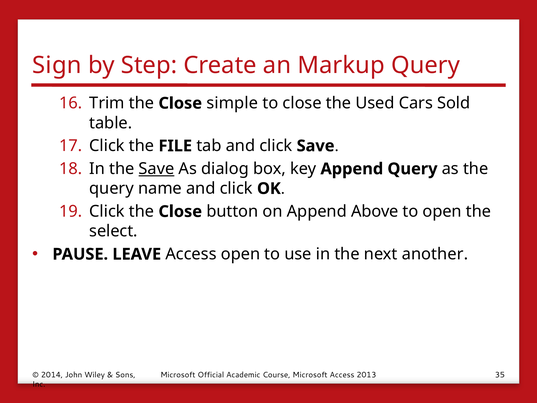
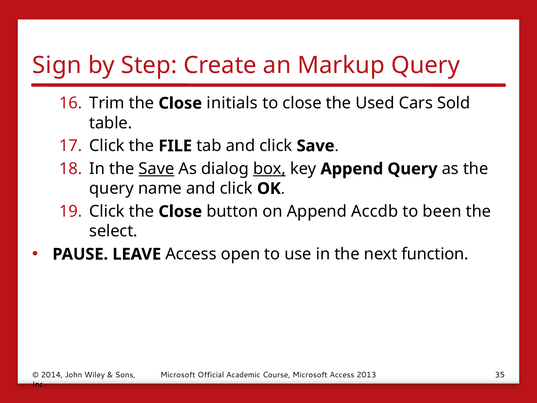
simple: simple -> initials (232, 103)
box underline: none -> present (269, 169)
Above: Above -> Accdb (375, 211)
to open: open -> been (442, 211)
another: another -> function (435, 254)
